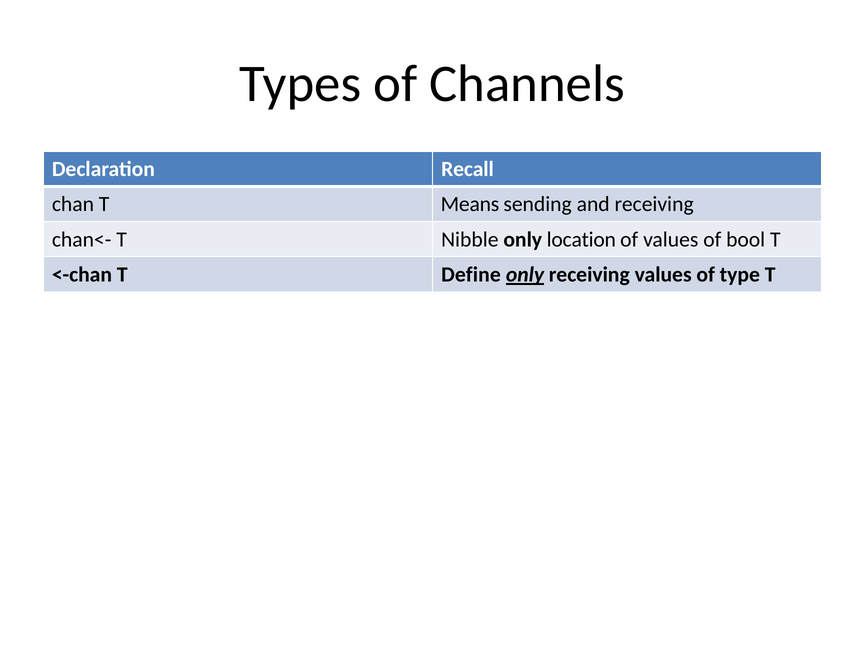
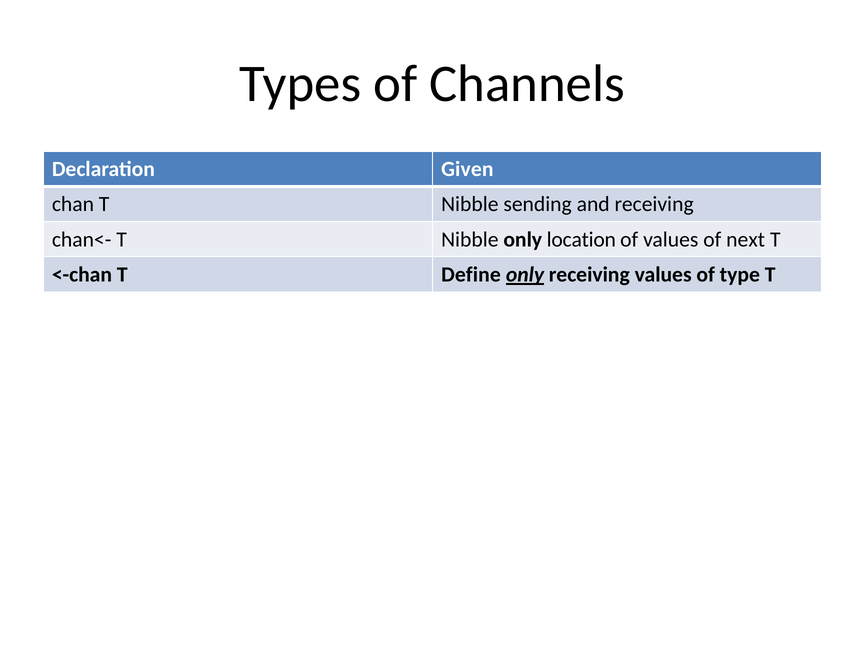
Recall: Recall -> Given (467, 169)
chan T Means: Means -> Nibble (470, 204)
bool: bool -> next (746, 239)
